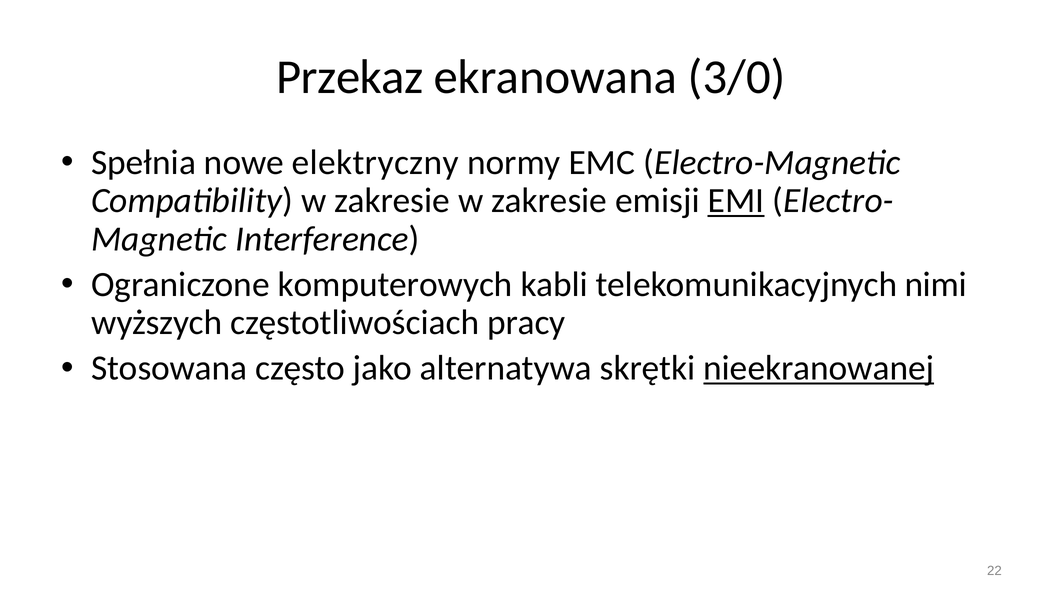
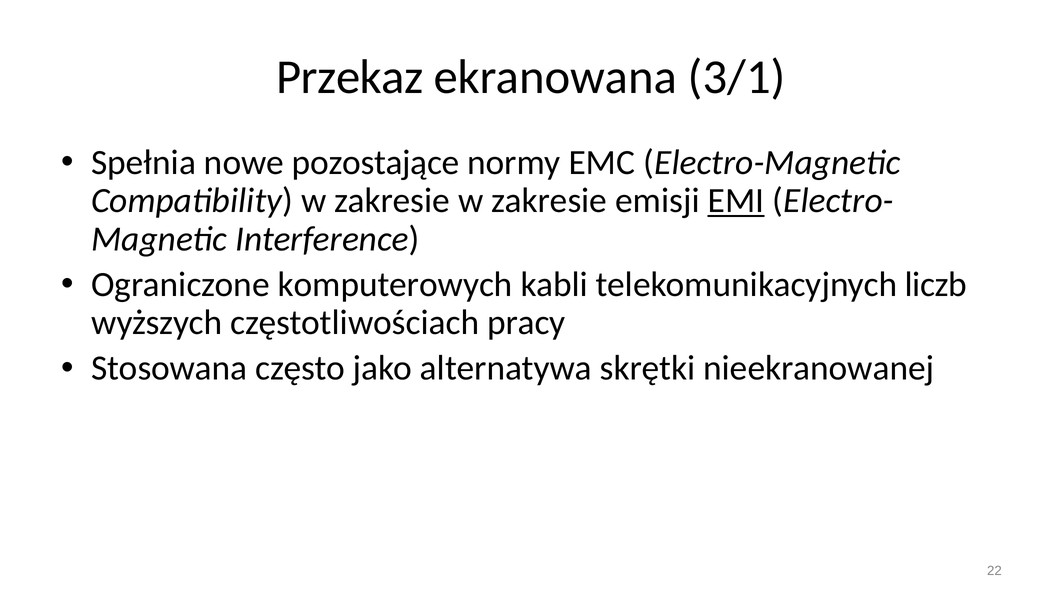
3/0: 3/0 -> 3/1 (737, 77)
elektryczny: elektryczny -> pozostające (376, 162)
nimi: nimi -> liczb (936, 284)
nieekranowanej underline: present -> none (819, 368)
